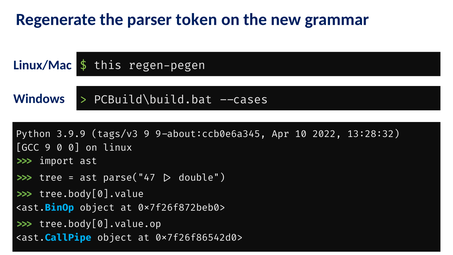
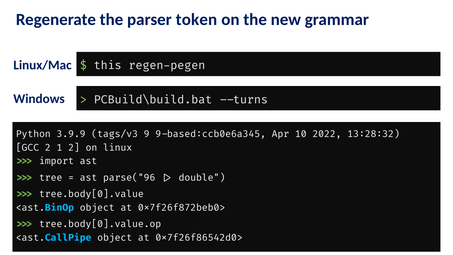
--cases: --cases -> --turns (244, 100)
tags/v3.9.9-about:ccb0e6a345: tags/v3.9.9-about:ccb0e6a345 -> tags/v3.9.9-based:ccb0e6a345 (179, 134)
9.0.0: 9.0.0 -> 2.1.2 (62, 147)
ast.parse("47: ast.parse("47 -> ast.parse("96 (118, 178)
